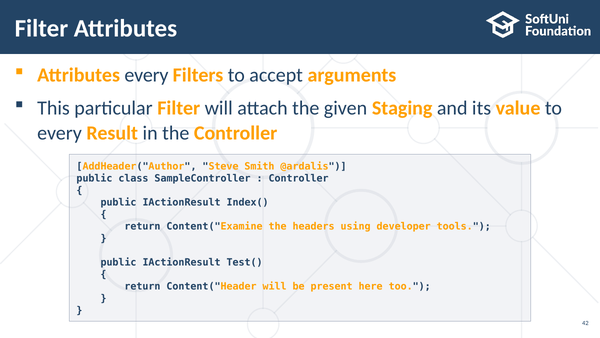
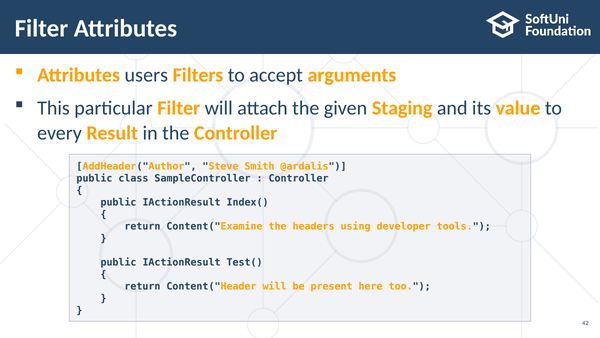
Attributes every: every -> users (146, 75)
